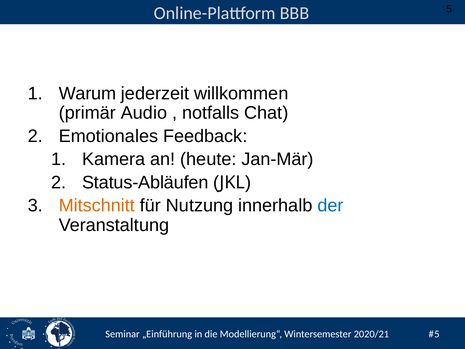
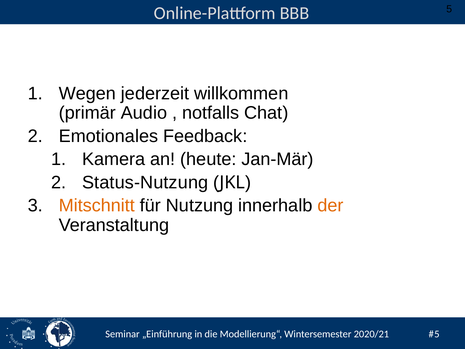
Warum: Warum -> Wegen (87, 93)
Status-Abläufen: Status-Abläufen -> Status-Nutzung (145, 182)
der colour: blue -> orange (330, 205)
